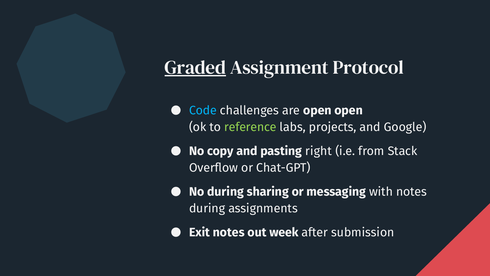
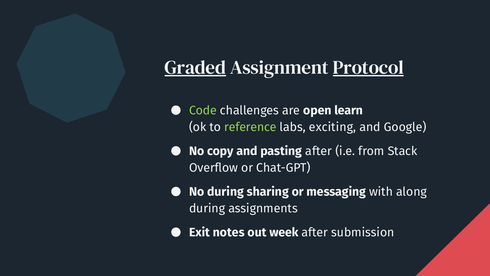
Protocol underline: none -> present (368, 67)
Code colour: light blue -> light green (203, 110)
open open: open -> learn (349, 110)
projects: projects -> exciting (333, 127)
pasting right: right -> after (319, 151)
with notes: notes -> along (411, 191)
